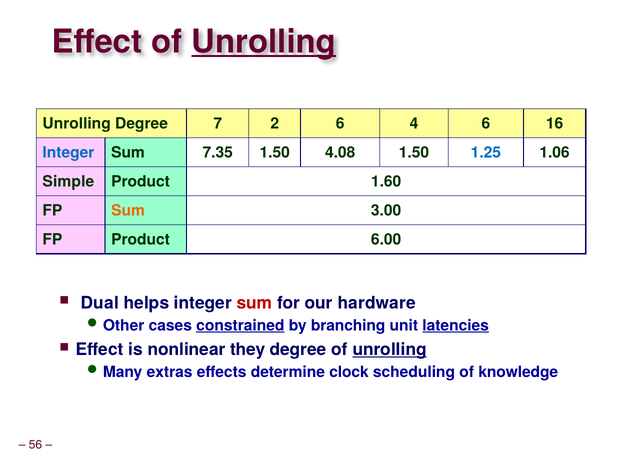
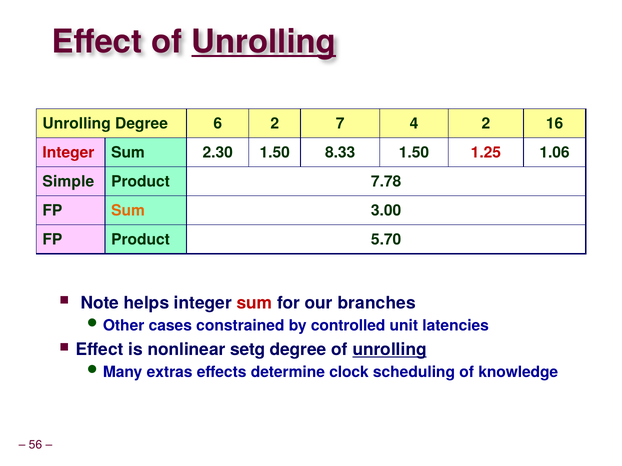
7: 7 -> 6 (218, 124)
2 6: 6 -> 7 (340, 124)
4 6: 6 -> 2 (486, 124)
Integer colour: blue -> red (68, 153)
7.35: 7.35 -> 2.30 (218, 153)
4.08: 4.08 -> 8.33 (340, 153)
1.25 colour: blue -> red (486, 153)
1.60: 1.60 -> 7.78 (386, 182)
6.00: 6.00 -> 5.70 (386, 240)
Dual: Dual -> Note (100, 303)
hardware: hardware -> branches (377, 303)
constrained underline: present -> none (240, 326)
branching: branching -> controlled (348, 326)
latencies underline: present -> none (456, 326)
they: they -> setg (248, 350)
